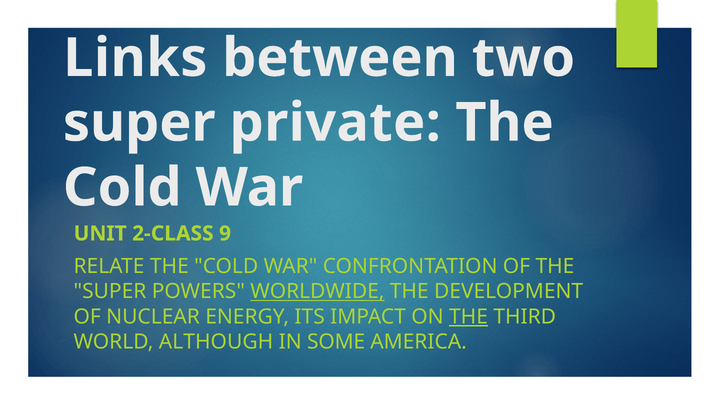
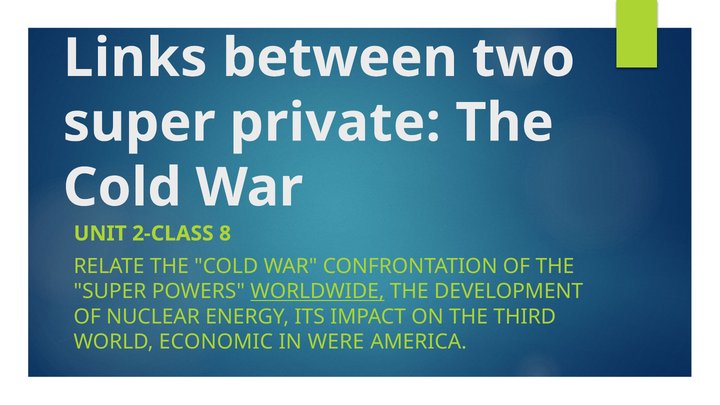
9: 9 -> 8 (225, 233)
THE underline: present -> none (469, 317)
ALTHOUGH: ALTHOUGH -> ECONOMIC (216, 342)
SOME: SOME -> WERE (336, 342)
